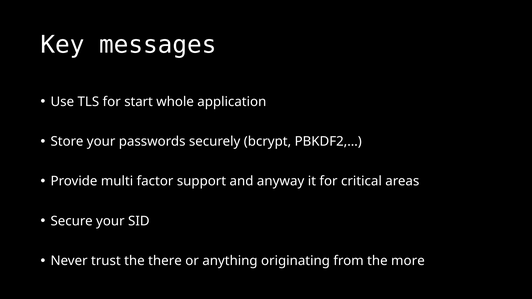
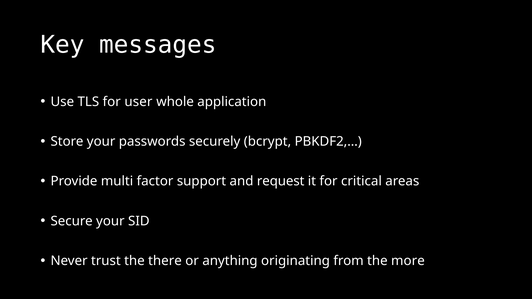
start: start -> user (138, 102)
anyway: anyway -> request (281, 181)
